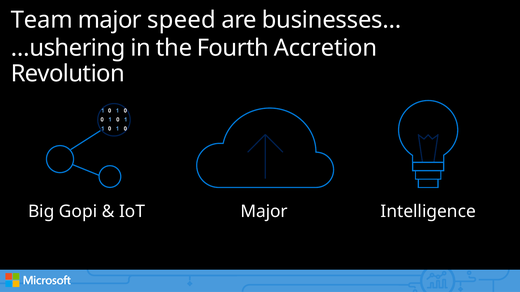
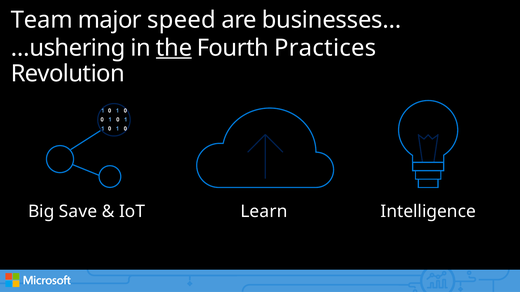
the underline: none -> present (174, 48)
Accretion: Accretion -> Practices (325, 48)
Gopi: Gopi -> Save (78, 212)
Major: Major -> Learn (264, 212)
